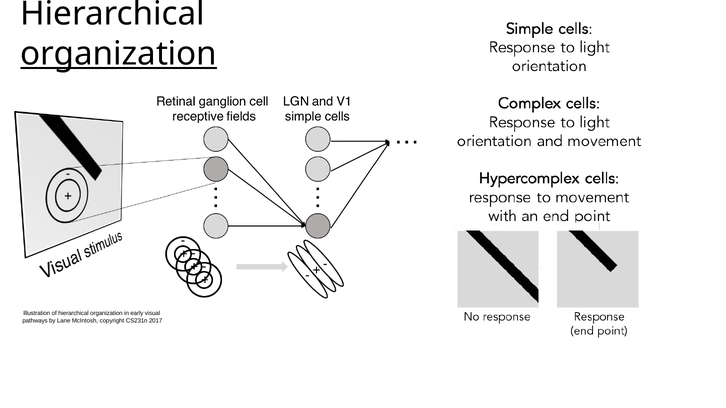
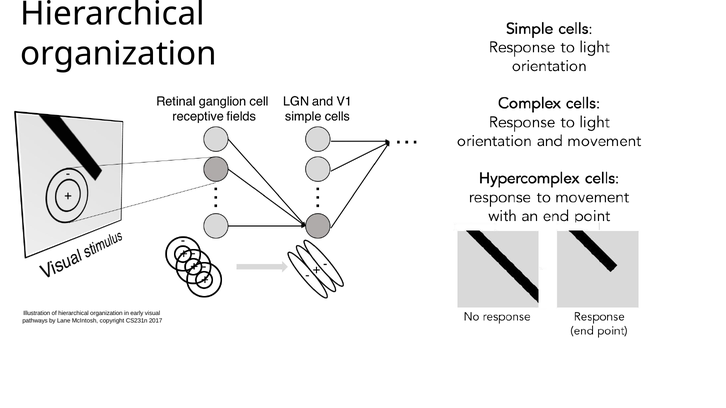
organization underline: present -> none (119, 54)
